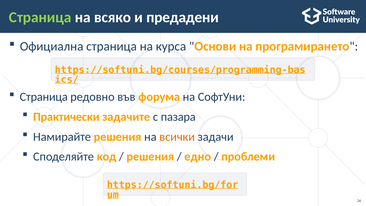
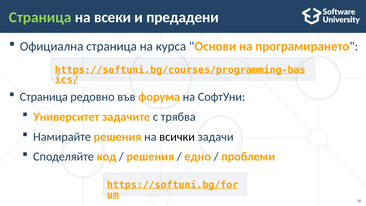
всяко: всяко -> всеки (113, 17)
Практически: Практически -> Университет (66, 117)
пазара: пазара -> трябва (178, 117)
всички colour: orange -> black (177, 137)
